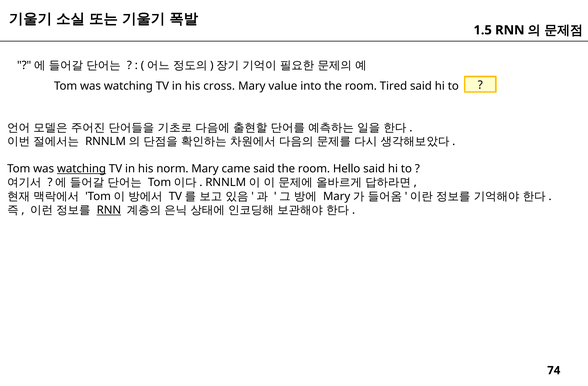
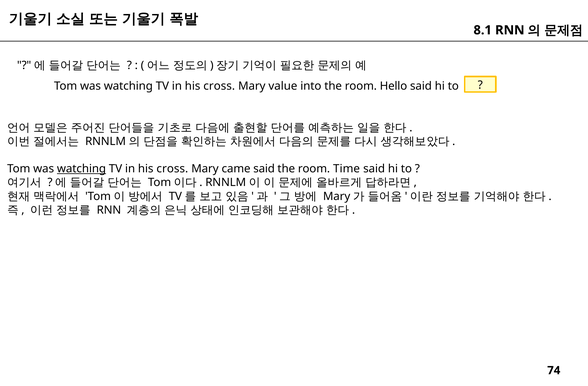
1.5: 1.5 -> 8.1 (483, 30)
Tired: Tired -> Hello (393, 86)
norm: norm -> cross (172, 169)
Hello: Hello -> Time (347, 169)
RNN underline: present -> none (109, 210)
